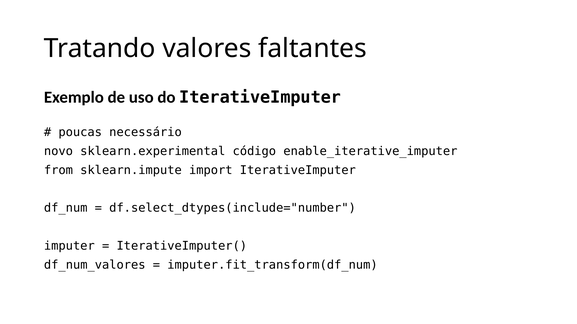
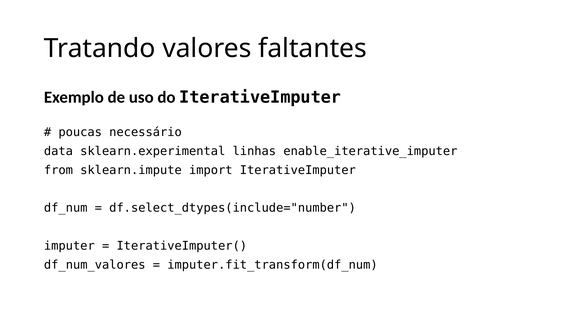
novo: novo -> data (58, 151)
código: código -> linhas (254, 151)
